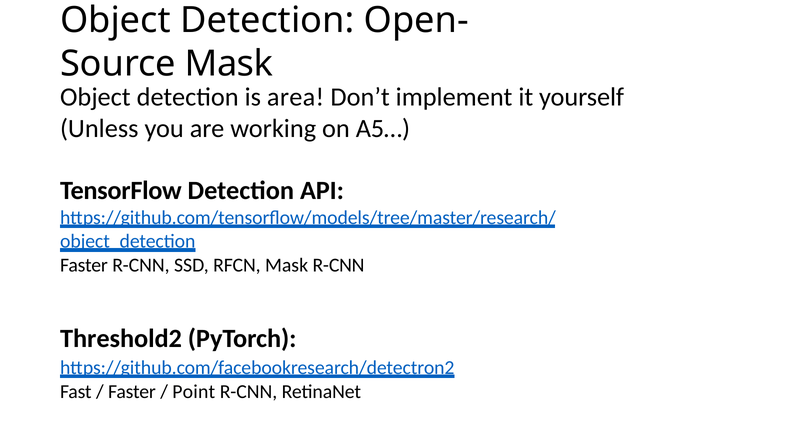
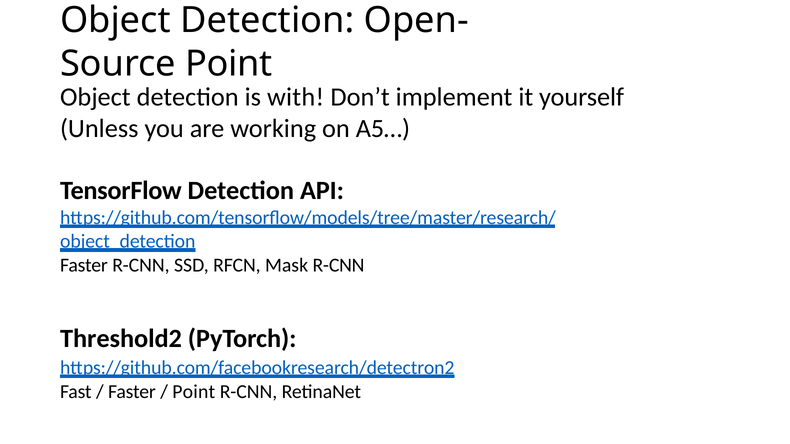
Mask: Mask -> Point (229, 64)
area: area -> with (296, 97)
